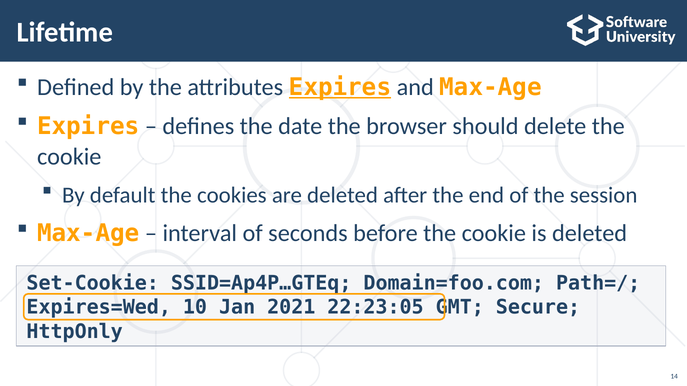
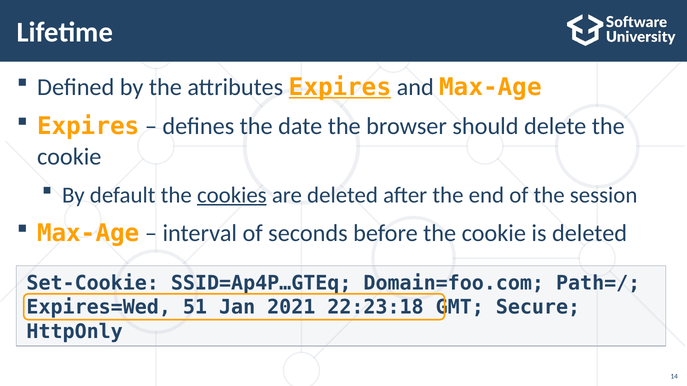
cookies underline: none -> present (232, 195)
10: 10 -> 51 (195, 308)
22:23:05: 22:23:05 -> 22:23:18 (376, 308)
